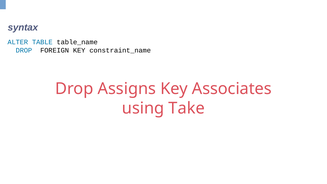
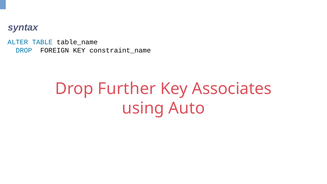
Assigns: Assigns -> Further (127, 89)
Take: Take -> Auto (187, 108)
